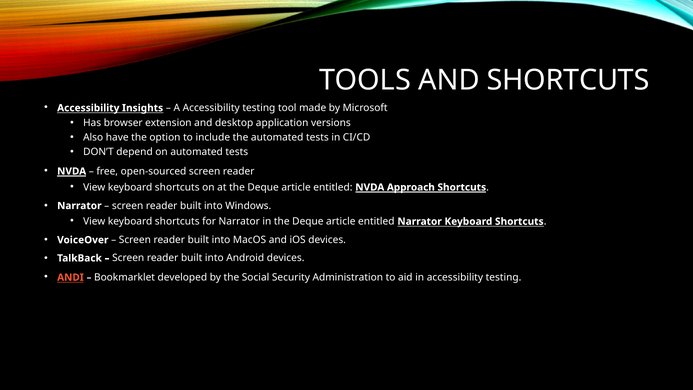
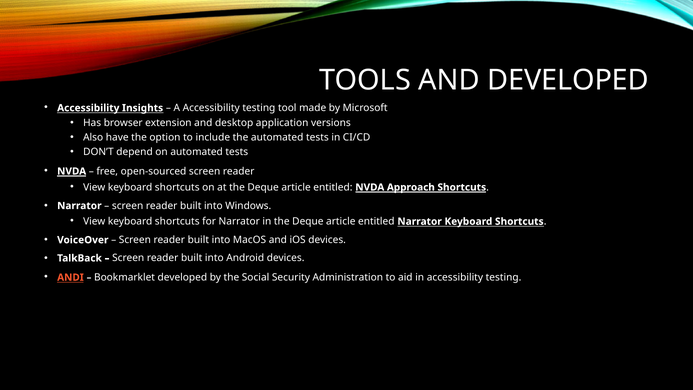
AND SHORTCUTS: SHORTCUTS -> DEVELOPED (568, 80)
